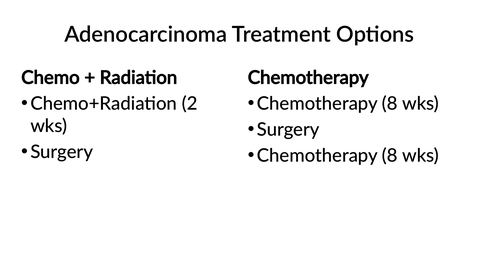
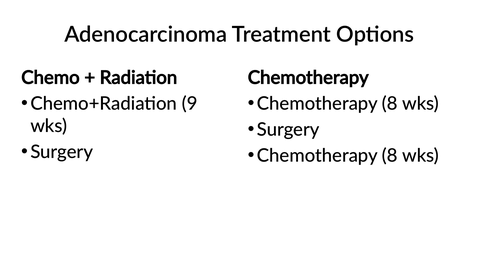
2: 2 -> 9 (190, 104)
